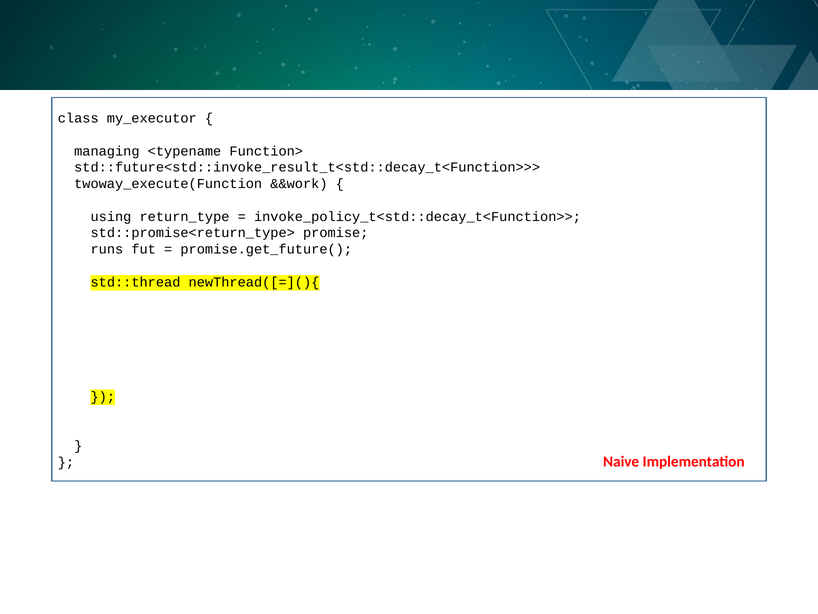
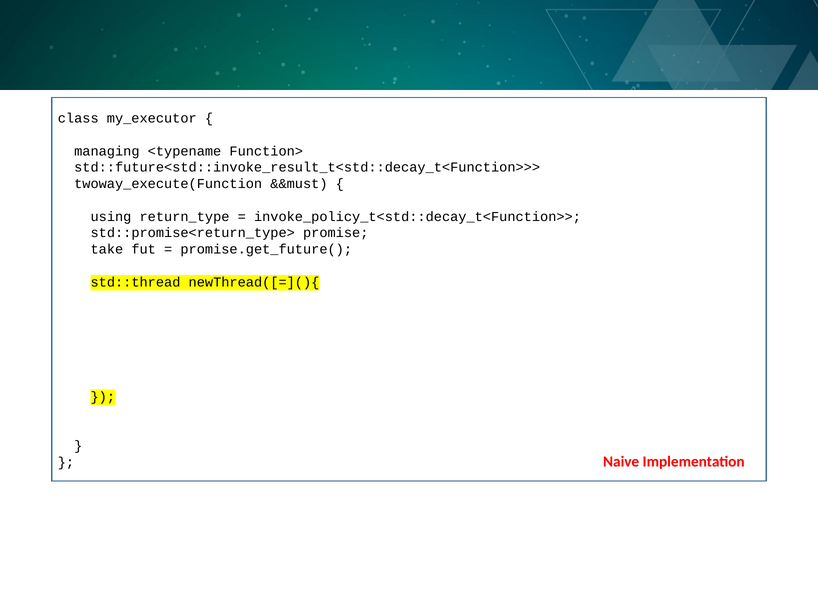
&&work: &&work -> &&must (299, 184)
runs: runs -> take (107, 249)
